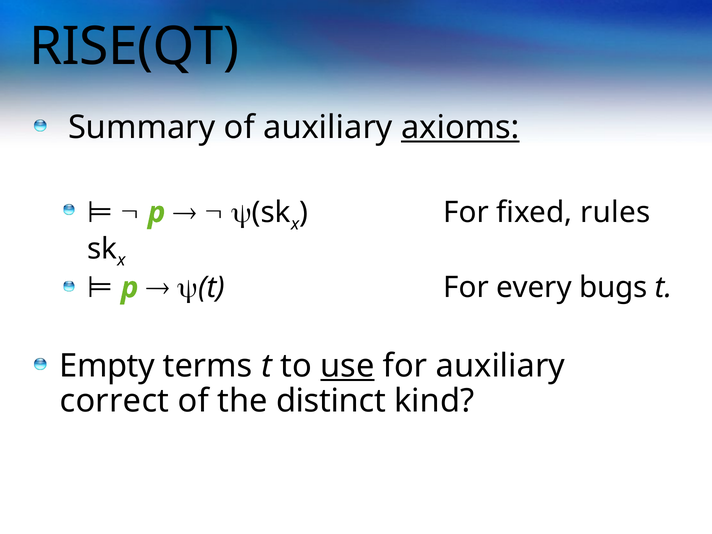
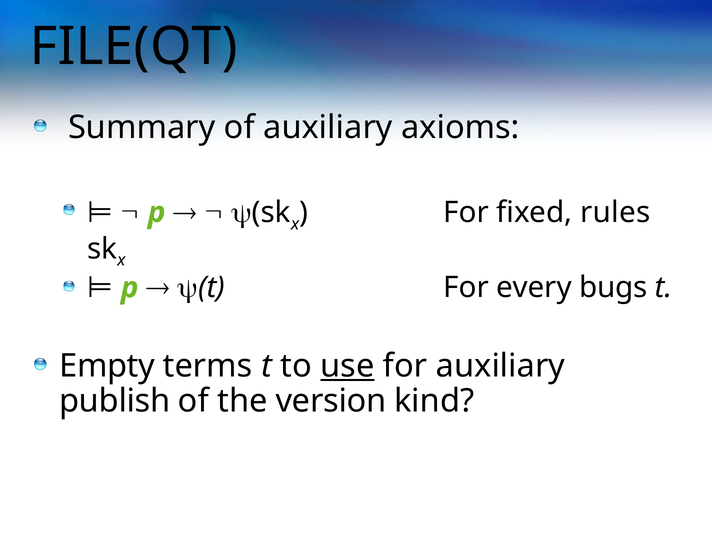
RISE(QT: RISE(QT -> FILE(QT (134, 46)
axioms underline: present -> none (460, 127)
correct: correct -> publish (115, 401)
distinct: distinct -> version (331, 401)
